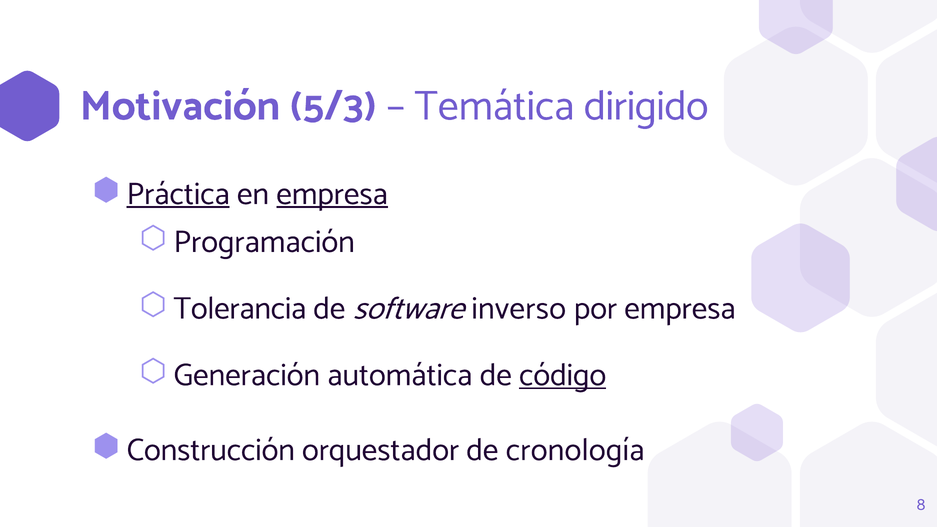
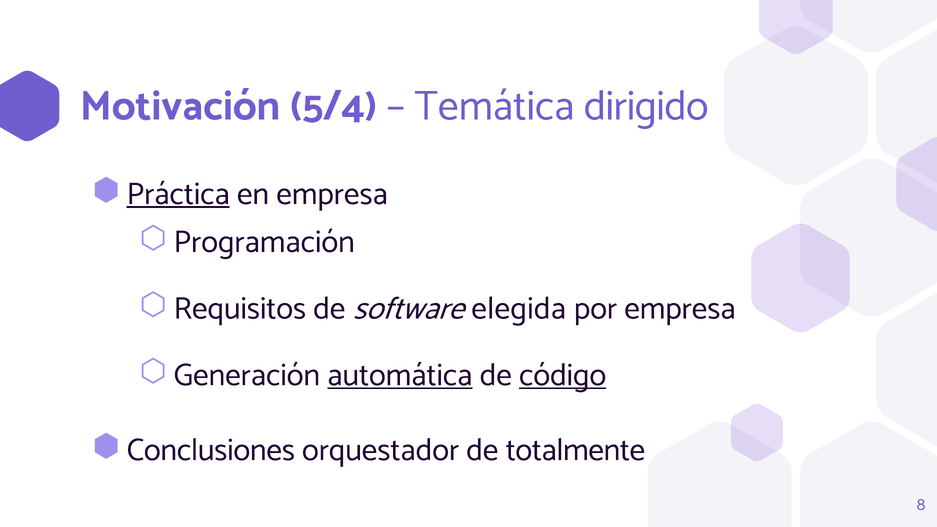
5/3: 5/3 -> 5/4 (333, 106)
empresa underline: present -> none (332, 194)
Tolerancia: Tolerancia -> Requisitos (240, 308)
inverso: inverso -> elegida (519, 308)
automática underline: none -> present (400, 375)
Construcción: Construcción -> Conclusiones (211, 450)
cronología: cronología -> totalmente (575, 450)
